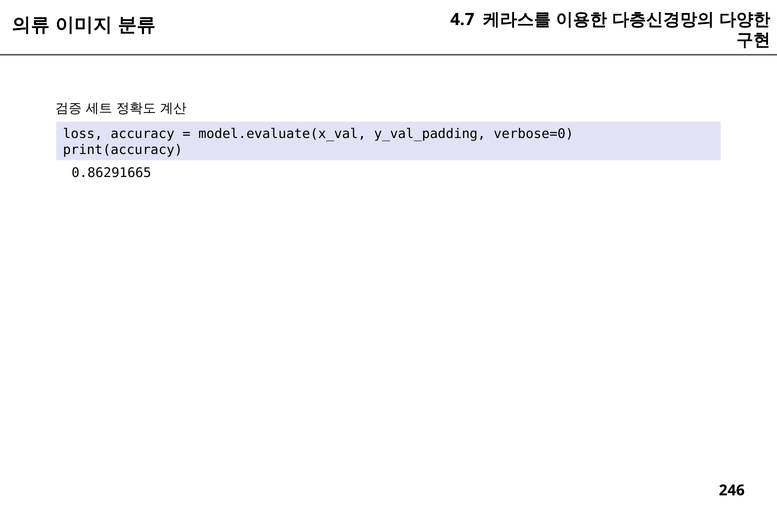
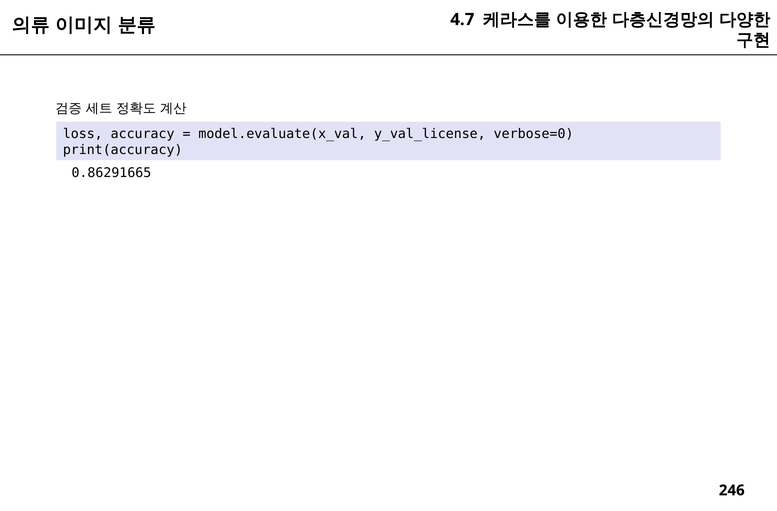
y_val_padding: y_val_padding -> y_val_license (430, 134)
